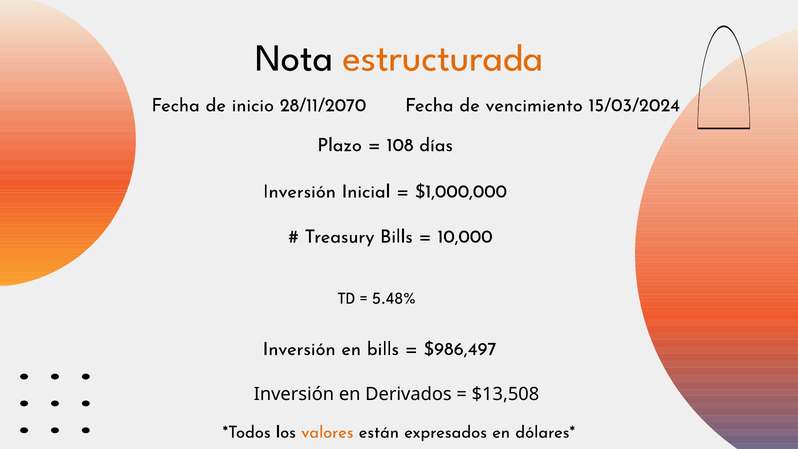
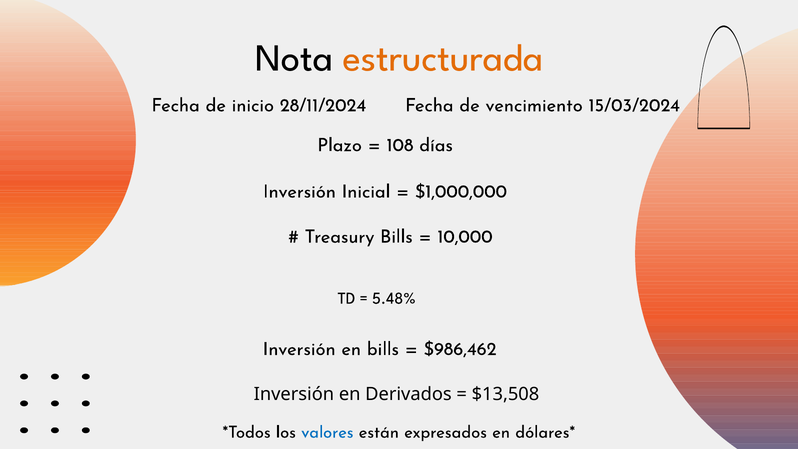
28/11/2070: 28/11/2070 -> 28/11/2024 (323, 105)
$986,497: $986,497 -> $986,462 (460, 349)
valores colour: orange -> blue (327, 432)
